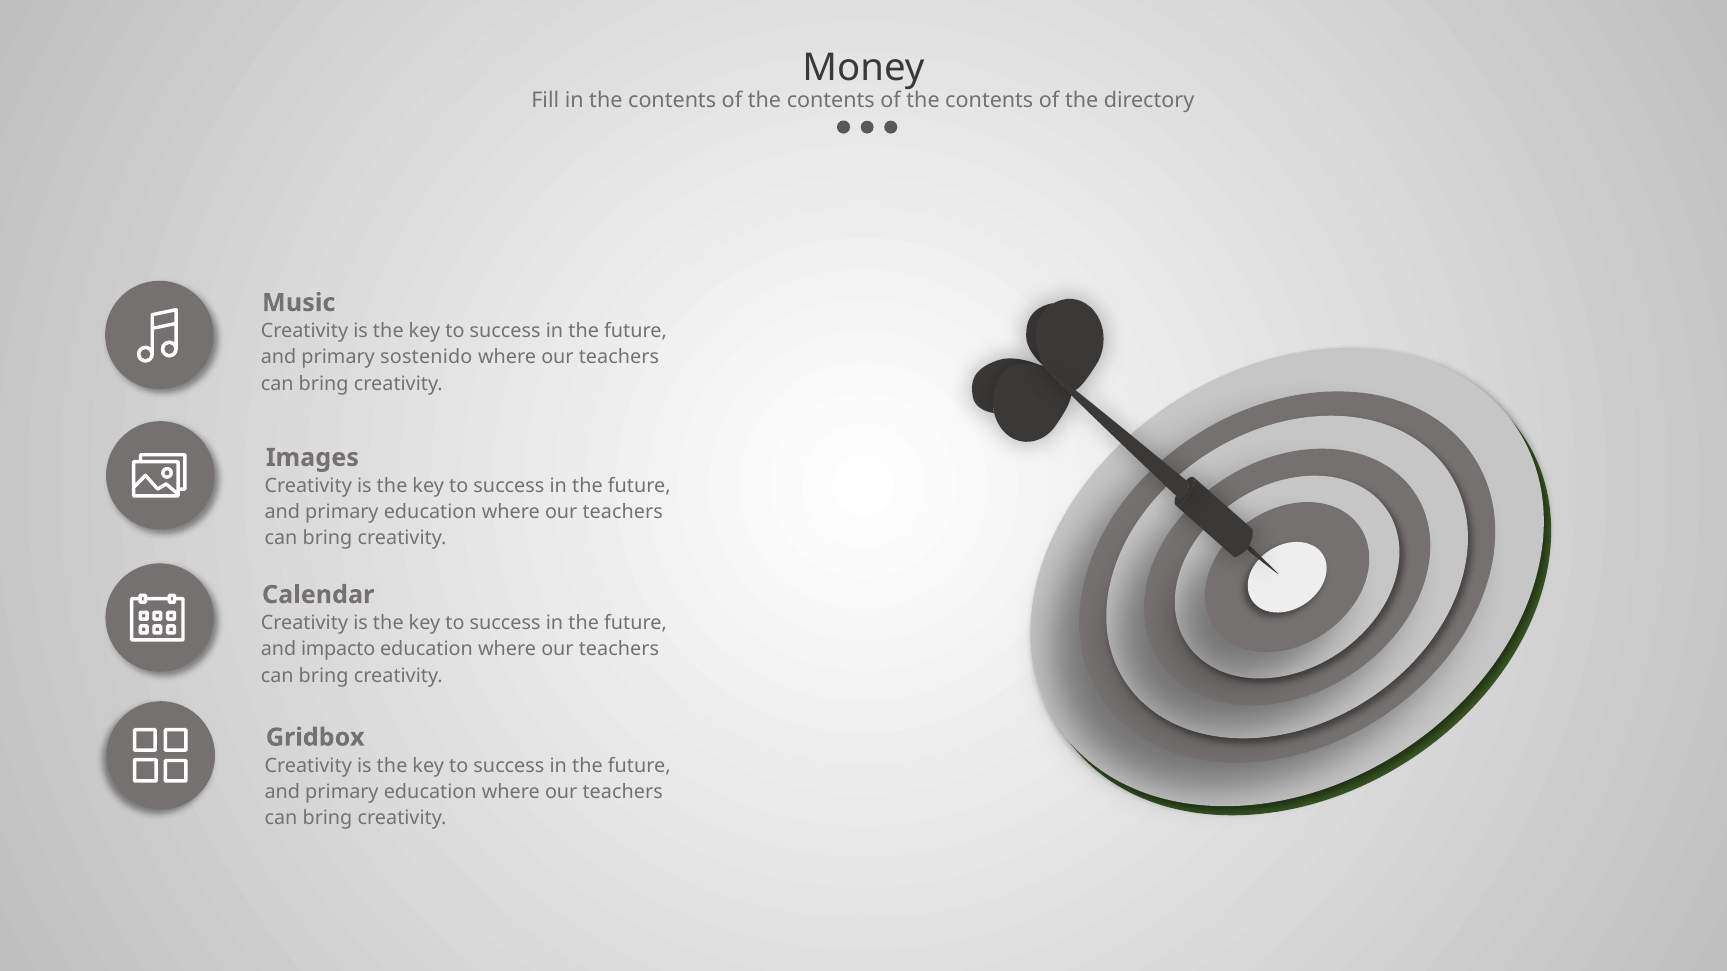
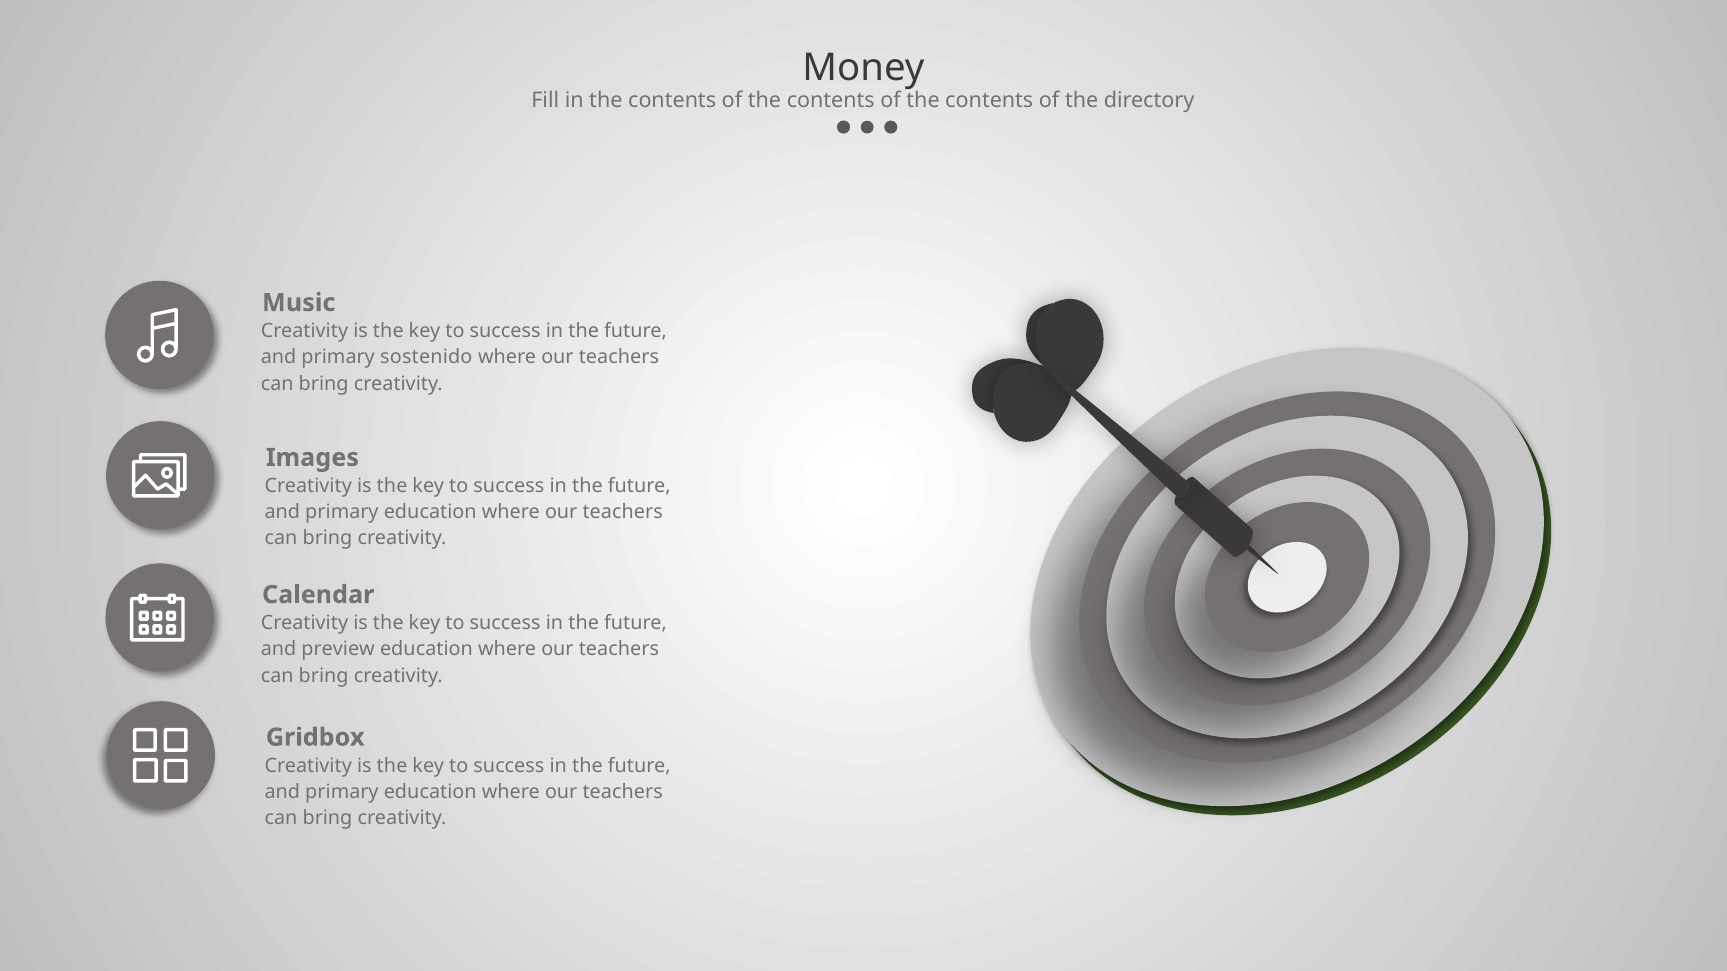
impacto: impacto -> preview (338, 650)
